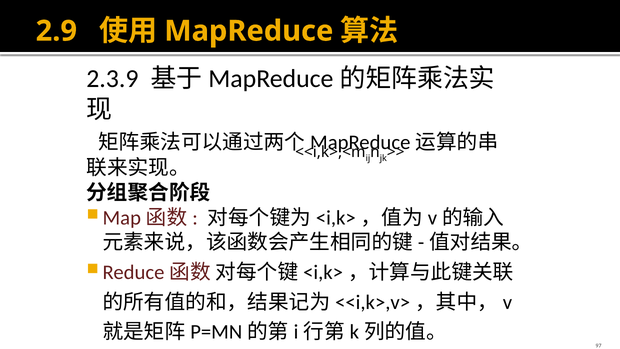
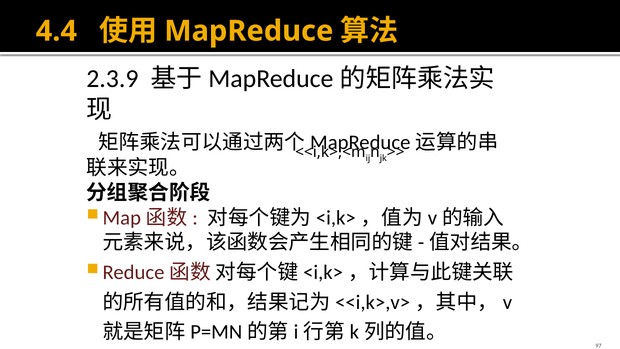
2.9: 2.9 -> 4.4 (56, 31)
